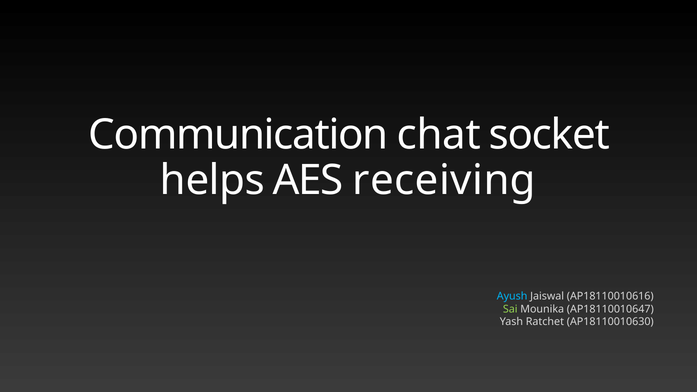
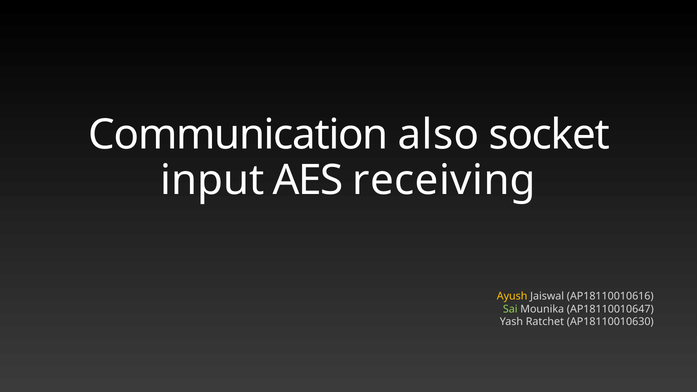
chat: chat -> also (438, 135)
helps: helps -> input (212, 180)
Ayush colour: light blue -> yellow (512, 296)
